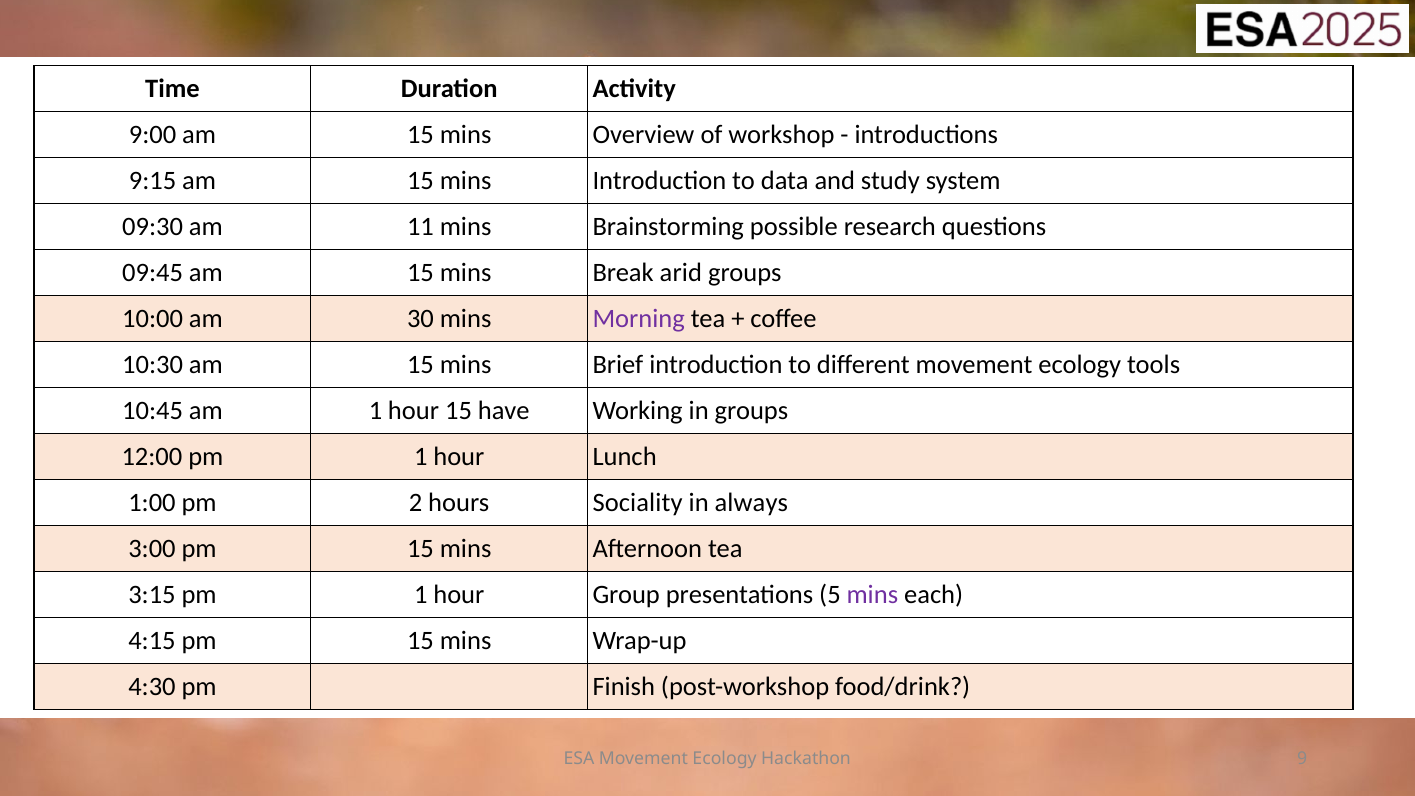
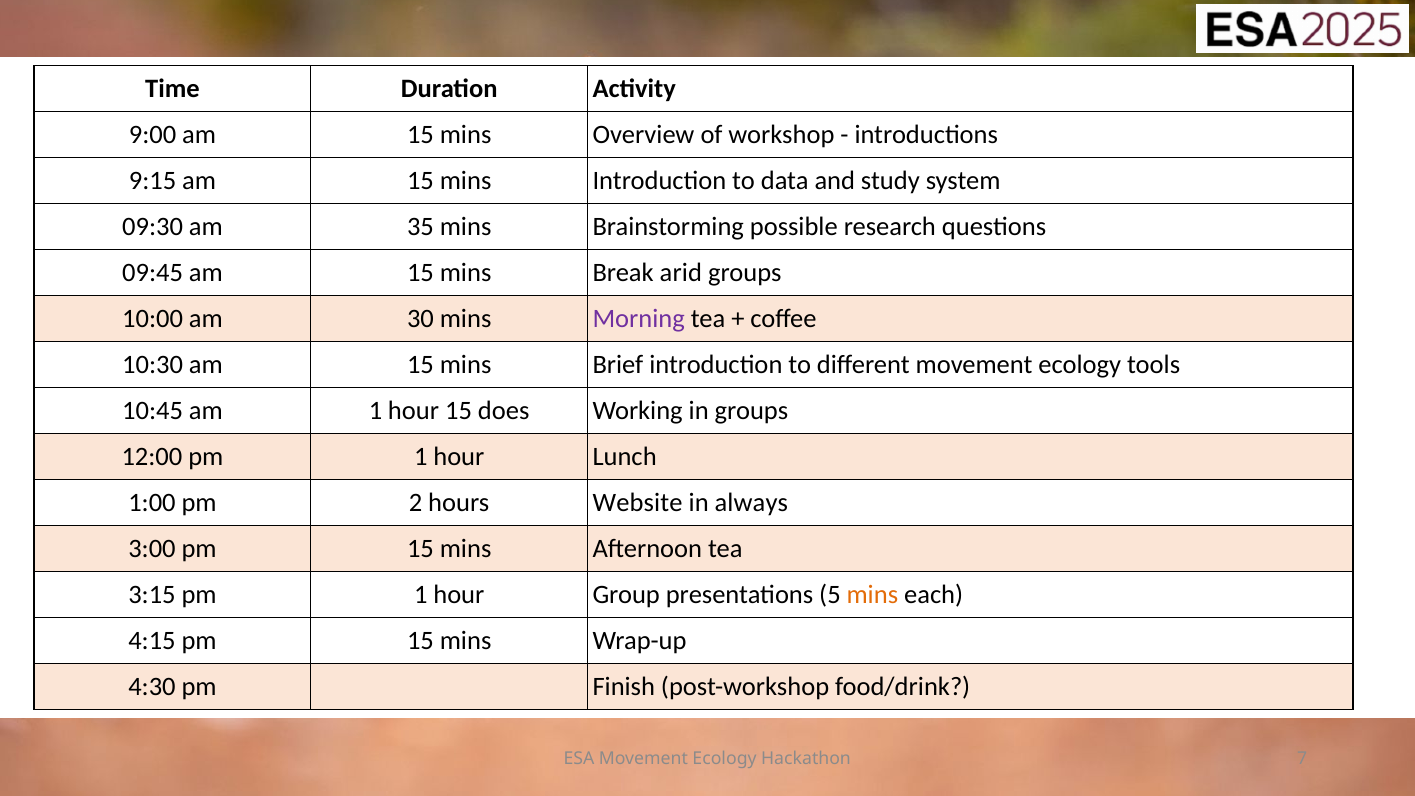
11: 11 -> 35 (420, 227)
have: have -> does (504, 411)
Sociality: Sociality -> Website (638, 503)
mins colour: purple -> orange (872, 595)
9: 9 -> 7 (1302, 759)
